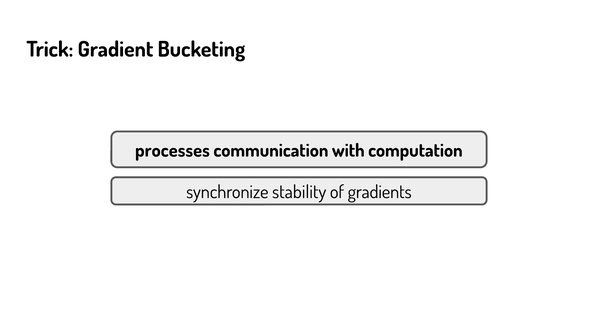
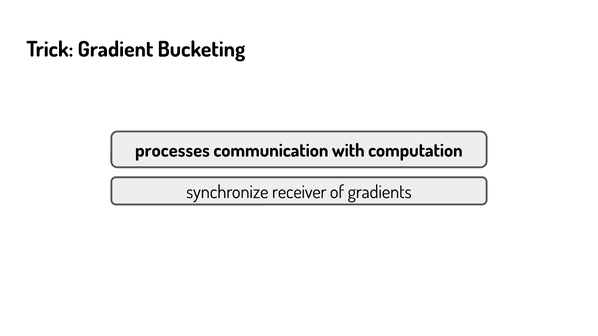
stability: stability -> receiver (299, 192)
